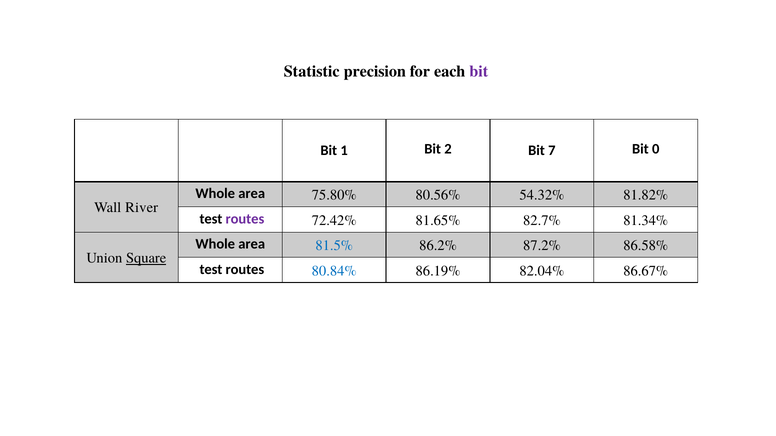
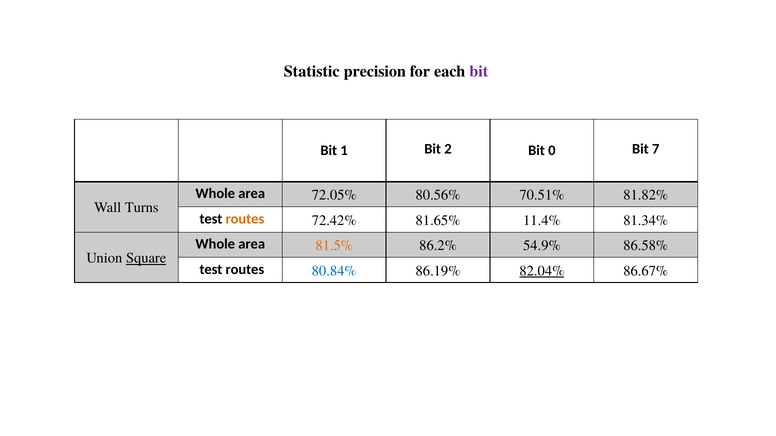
7: 7 -> 0 (552, 151)
0: 0 -> 7 (656, 149)
75.80%: 75.80% -> 72.05% (334, 195)
54.32%: 54.32% -> 70.51% (542, 195)
River: River -> Turns (142, 208)
routes colour: purple -> orange (245, 219)
82.7%: 82.7% -> 11.4% (542, 221)
81.5% colour: blue -> orange (334, 246)
87.2%: 87.2% -> 54.9% (542, 246)
82.04% underline: none -> present (542, 271)
